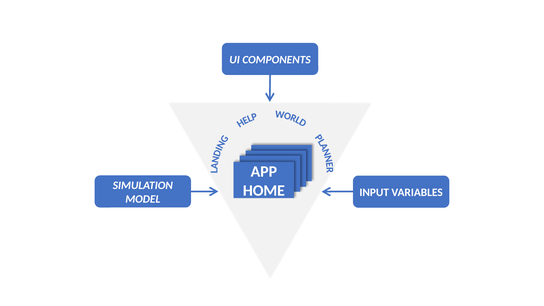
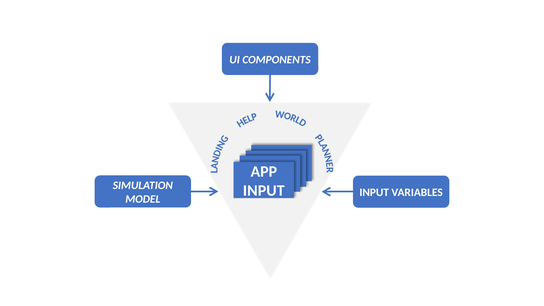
HOME: HOME -> INPUT (264, 191)
